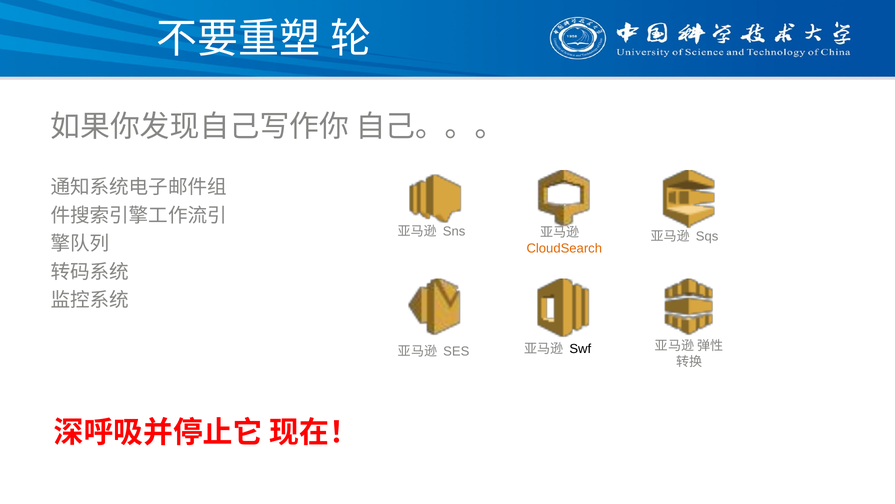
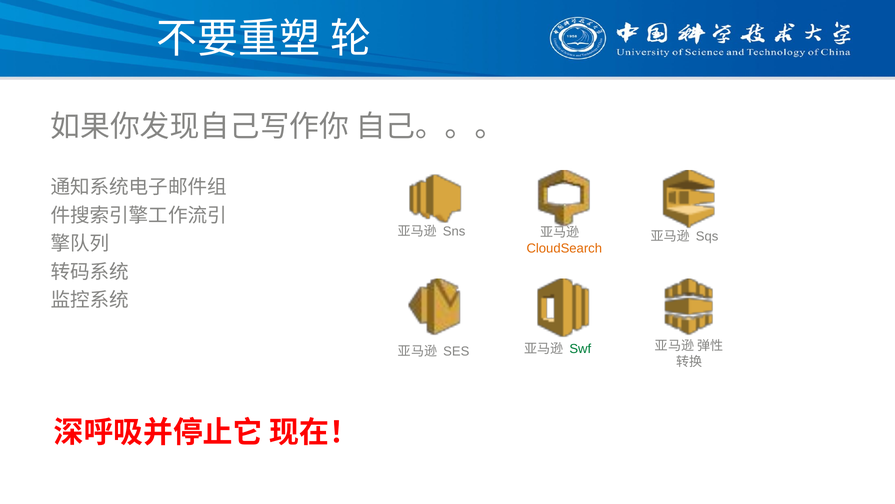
Swf colour: black -> green (580, 349)
